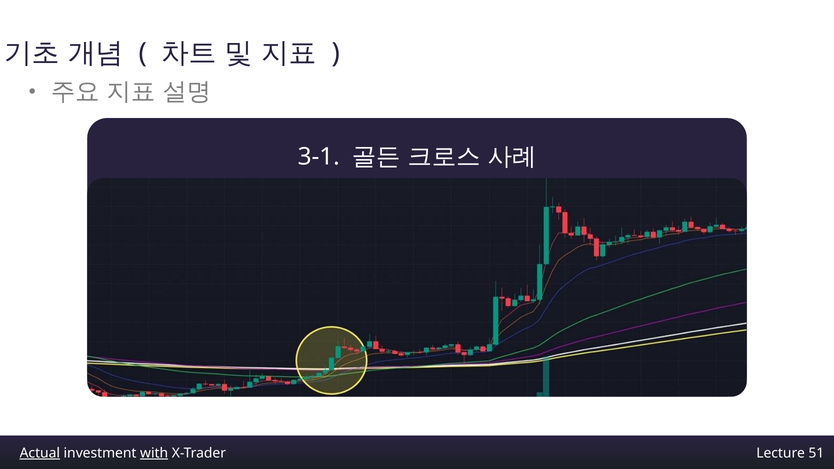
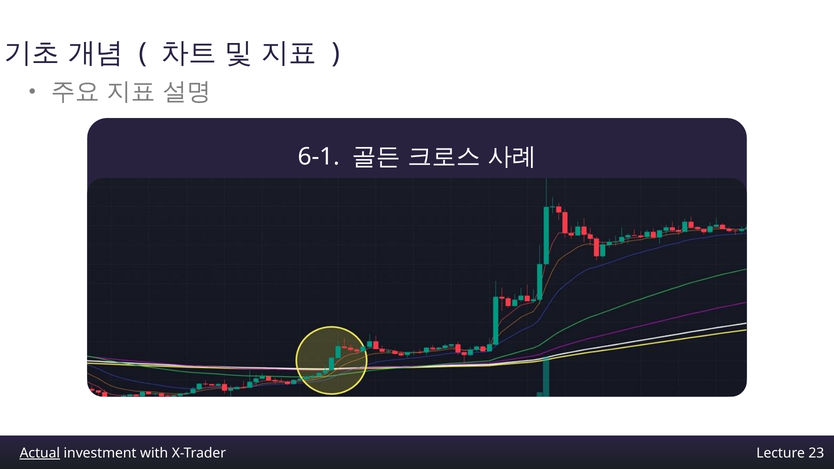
3-1: 3-1 -> 6-1 (319, 157)
with underline: present -> none (154, 453)
51: 51 -> 23 (816, 453)
